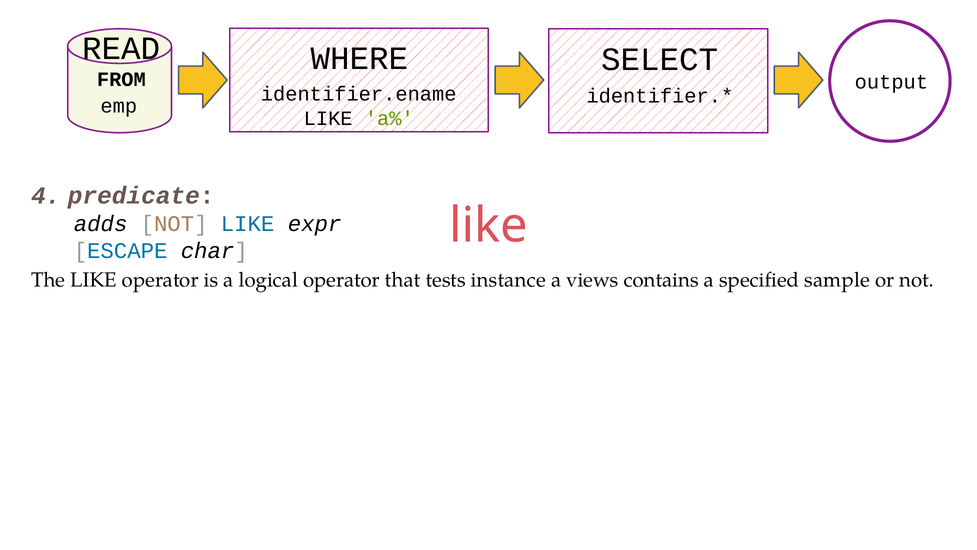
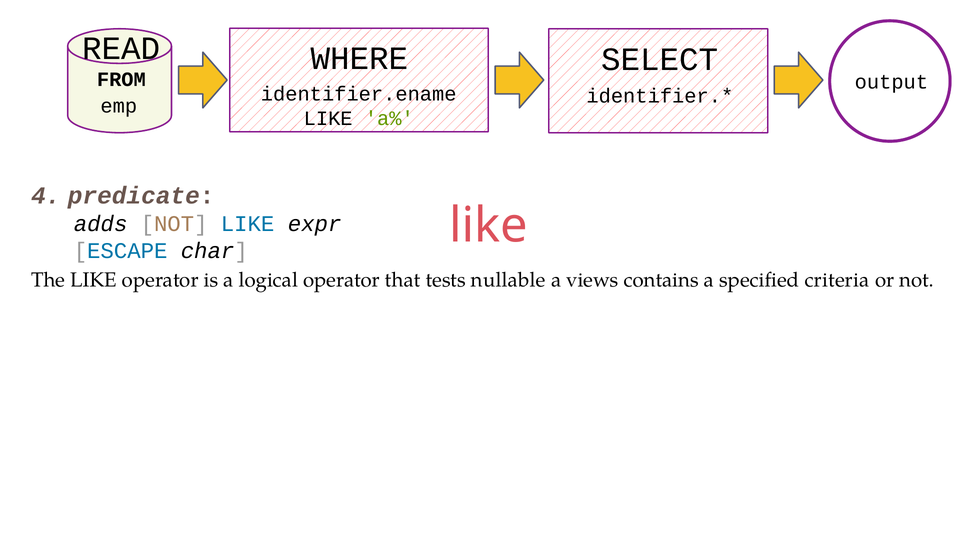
instance: instance -> nullable (508, 280)
sample: sample -> criteria (837, 280)
